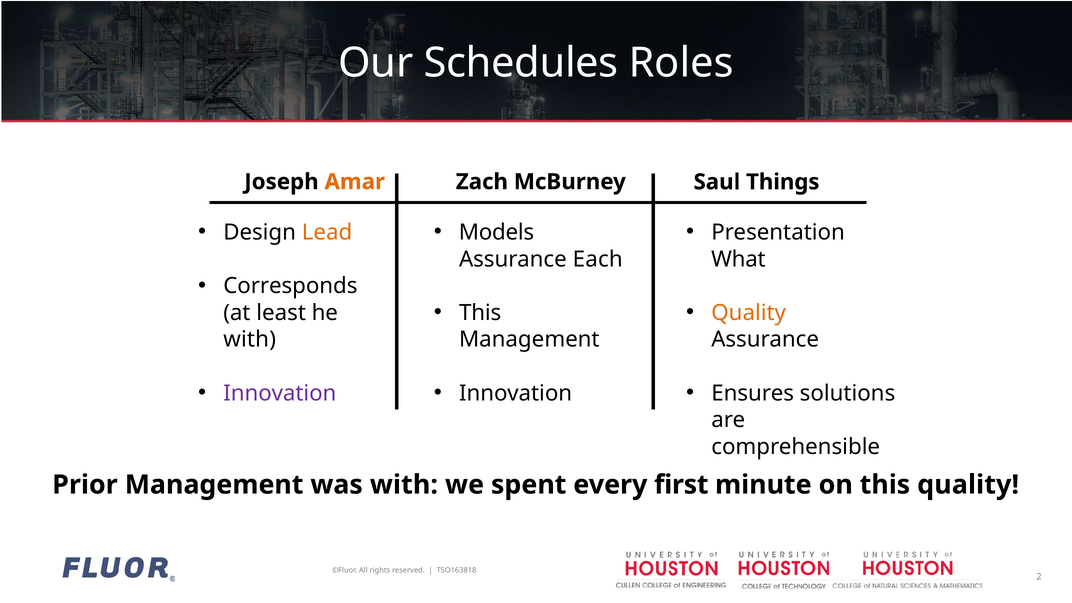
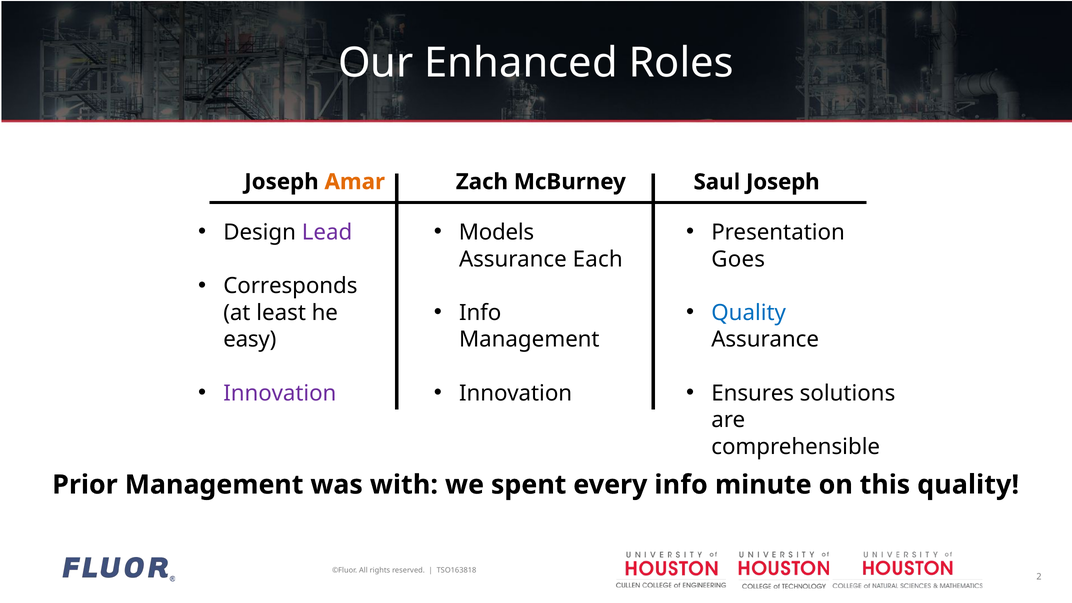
Schedules: Schedules -> Enhanced (521, 63)
Saul Things: Things -> Joseph (783, 182)
Lead colour: orange -> purple (327, 232)
What: What -> Goes (738, 259)
This: This -> Info (480, 313)
Quality colour: orange -> blue (749, 313)
with: with -> easy (250, 340)
every first: first -> info (681, 485)
